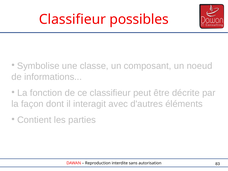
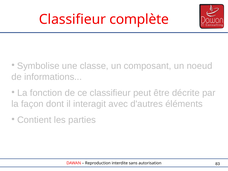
possibles: possibles -> complète (139, 19)
